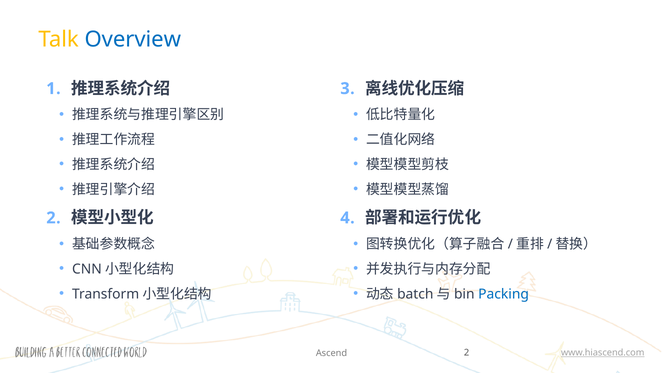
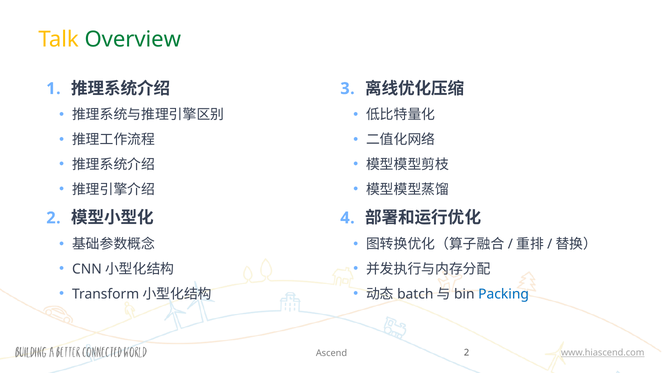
Overview colour: blue -> green (133, 39)
